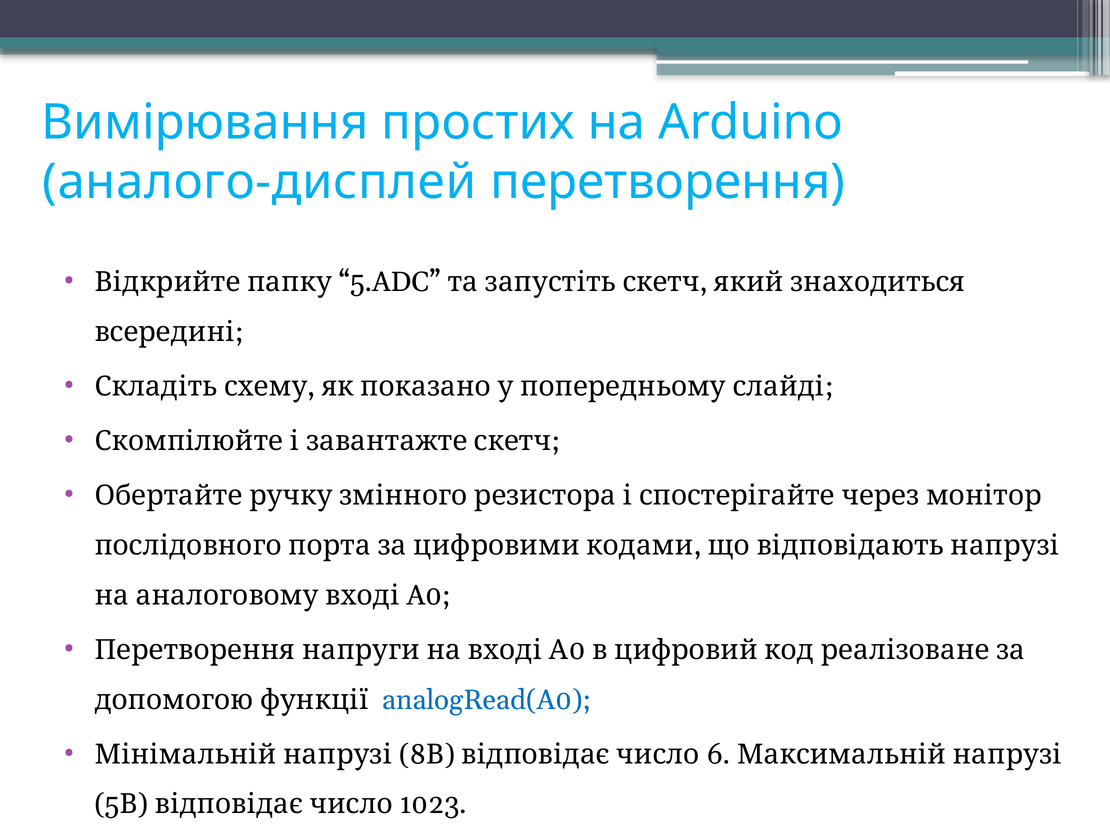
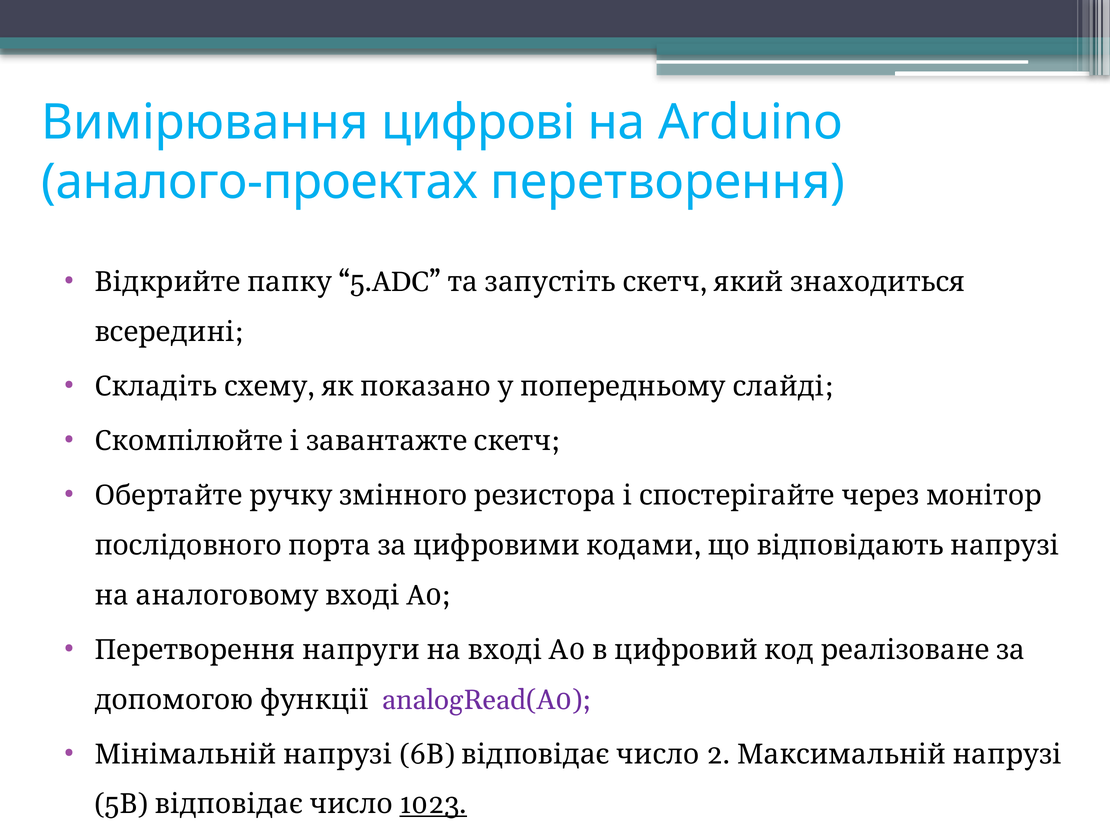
простих: простих -> цифрові (478, 123)
аналого-дисплей: аналого-дисплей -> аналого-проектах (260, 182)
analogRead(A0 colour: blue -> purple (487, 700)
8: 8 -> 6 (413, 755)
6: 6 -> 2 (719, 755)
1023 underline: none -> present (433, 805)
